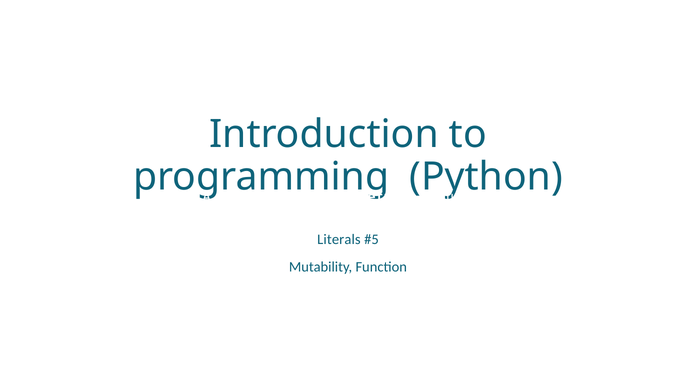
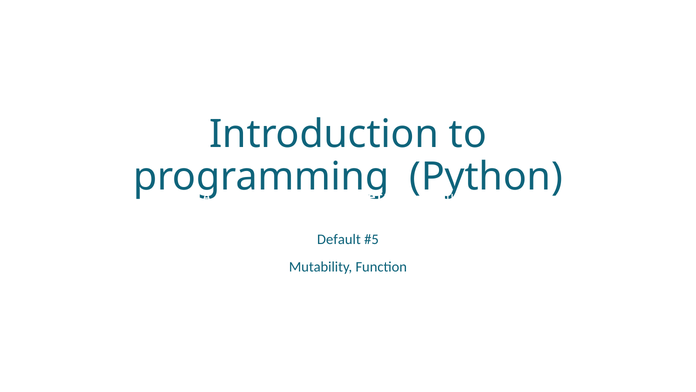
Literals: Literals -> Default (339, 239)
